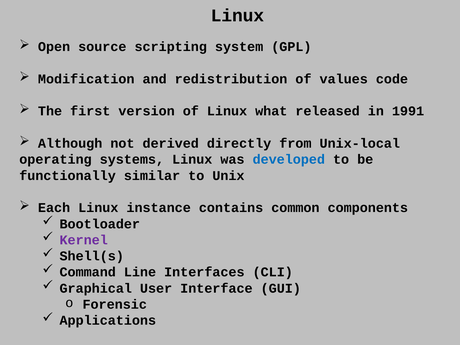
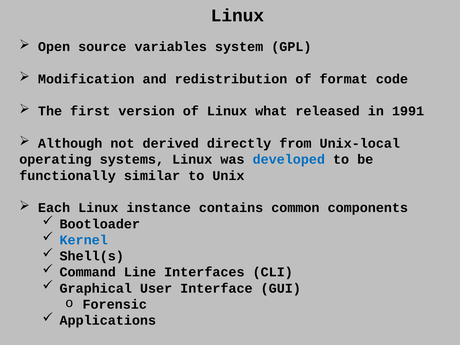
scripting: scripting -> variables (171, 47)
values: values -> format (344, 79)
Kernel colour: purple -> blue (84, 240)
